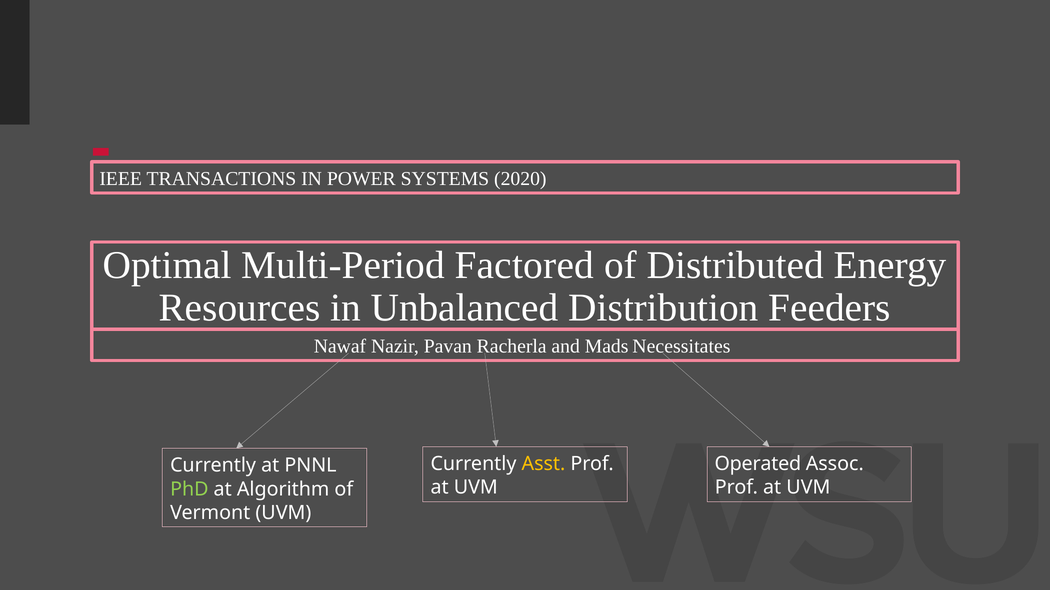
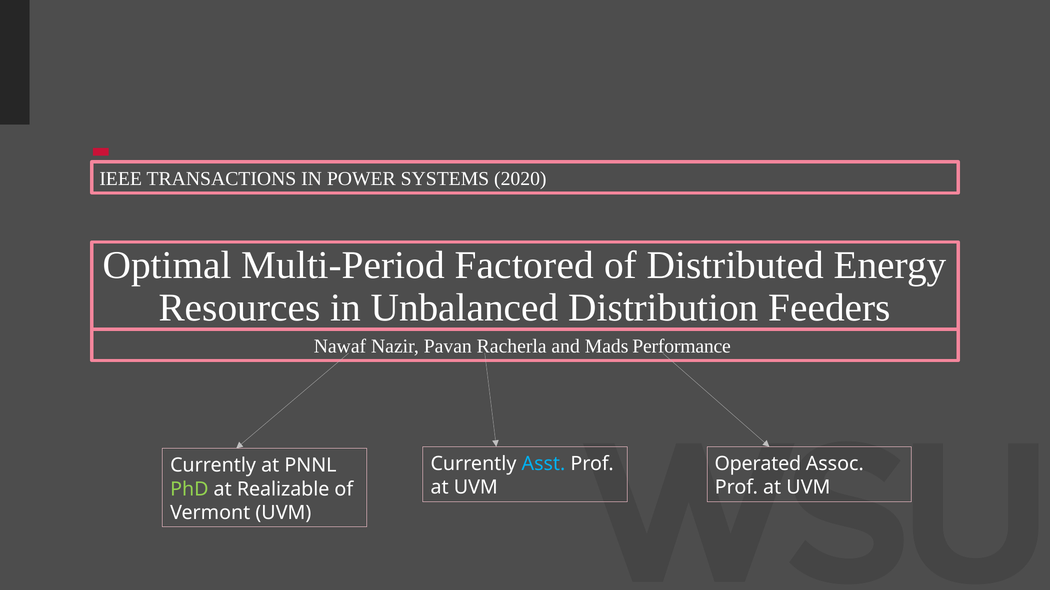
Necessitates: Necessitates -> Performance (682, 347)
Asst colour: yellow -> light blue (543, 464)
Algorithm: Algorithm -> Realizable (283, 490)
